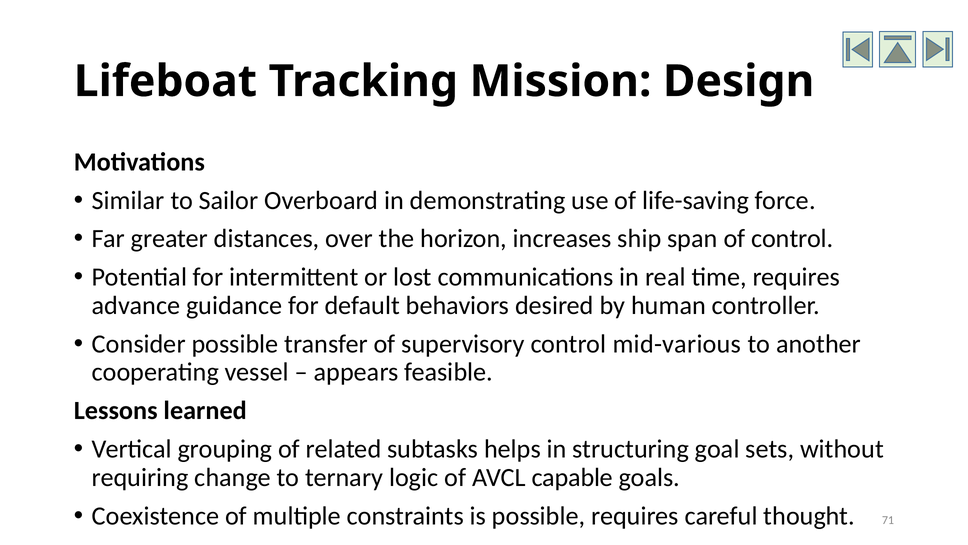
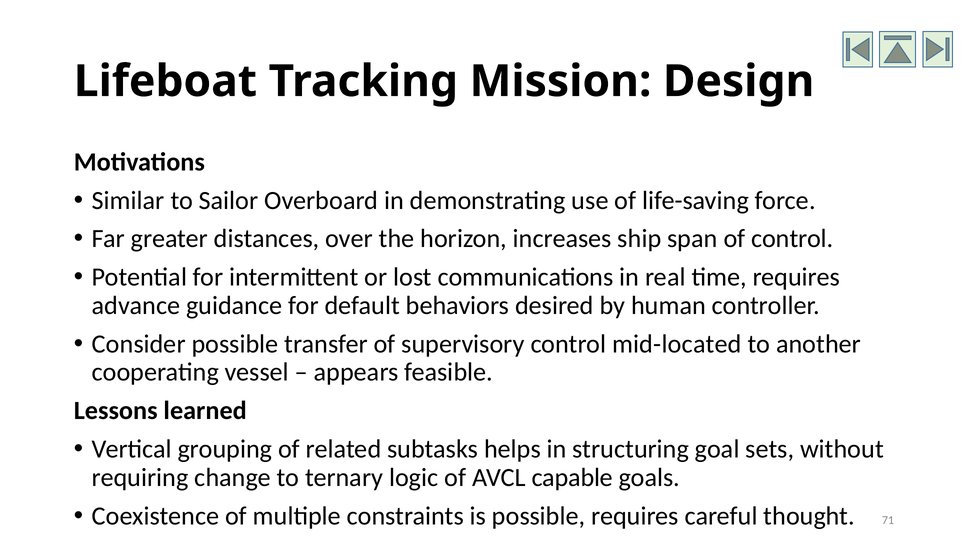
mid-various: mid-various -> mid-located (677, 344)
